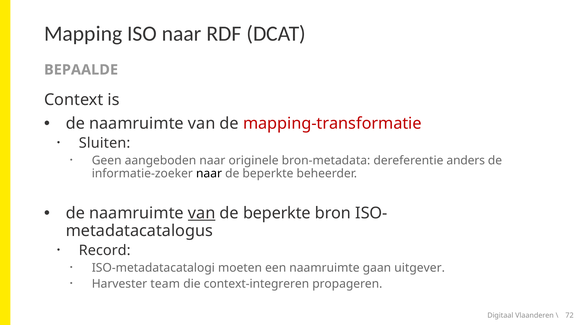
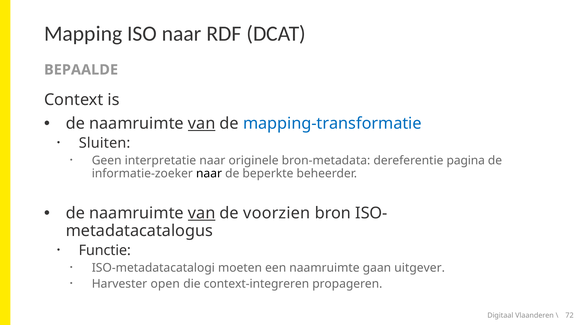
van underline: none -> present (202, 124)
mapping-transformatie colour: red -> blue (332, 124)
aangeboden: aangeboden -> interpretatie (160, 160)
anders: anders -> pagina (466, 160)
beperkte: beperkte -> voorzien (277, 213)
Record: Record -> Functie (105, 251)
team: team -> open (165, 284)
